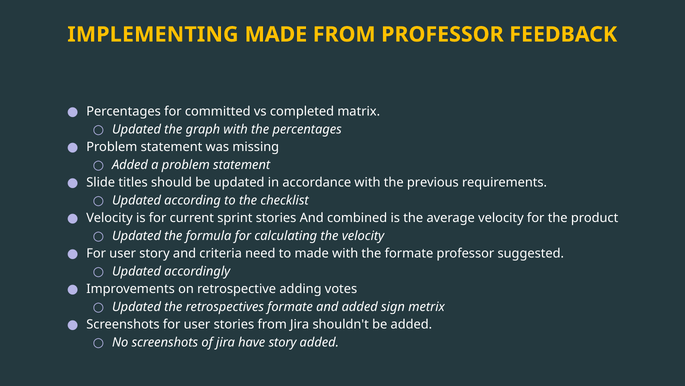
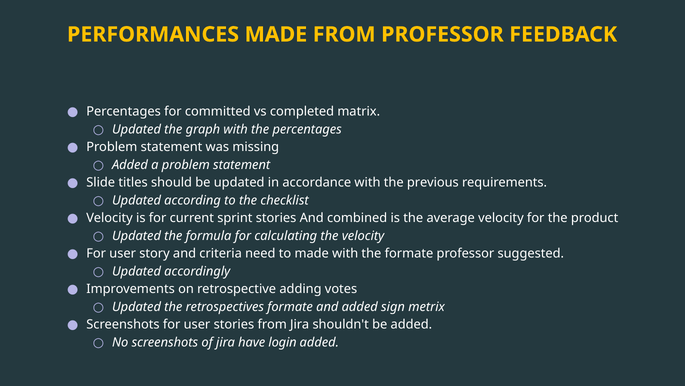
IMPLEMENTING: IMPLEMENTING -> PERFORMANCES (153, 34)
have story: story -> login (283, 342)
